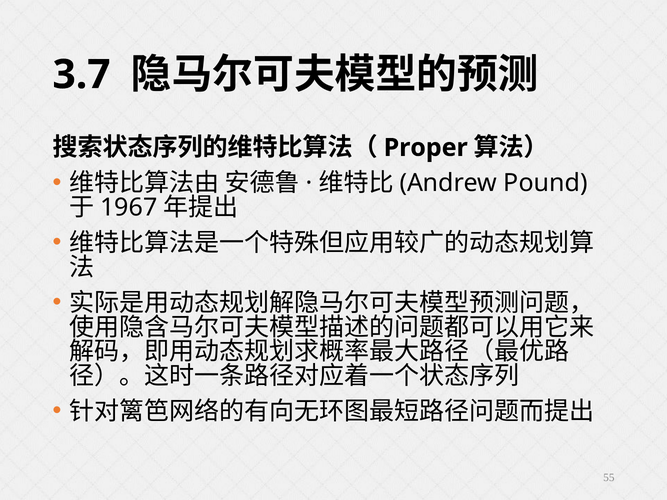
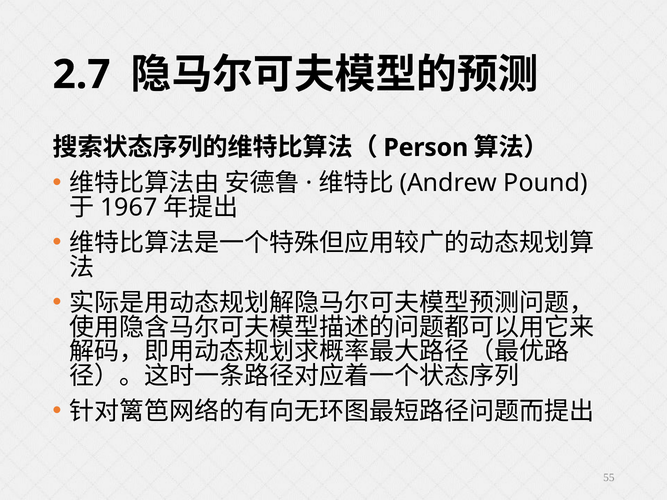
3.7: 3.7 -> 2.7 (82, 75)
Proper: Proper -> Person (426, 148)
